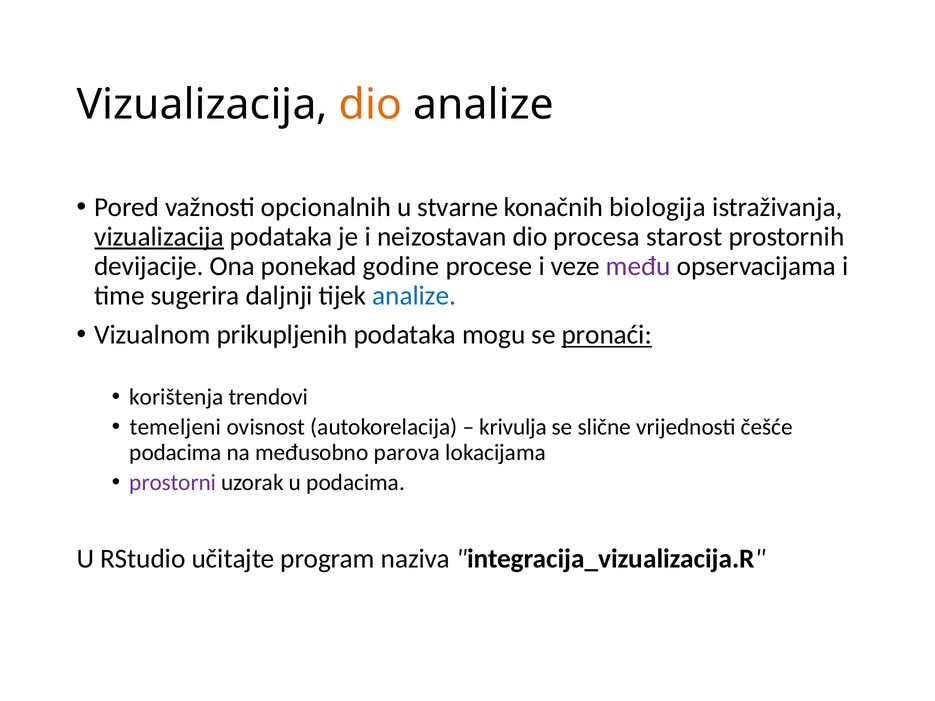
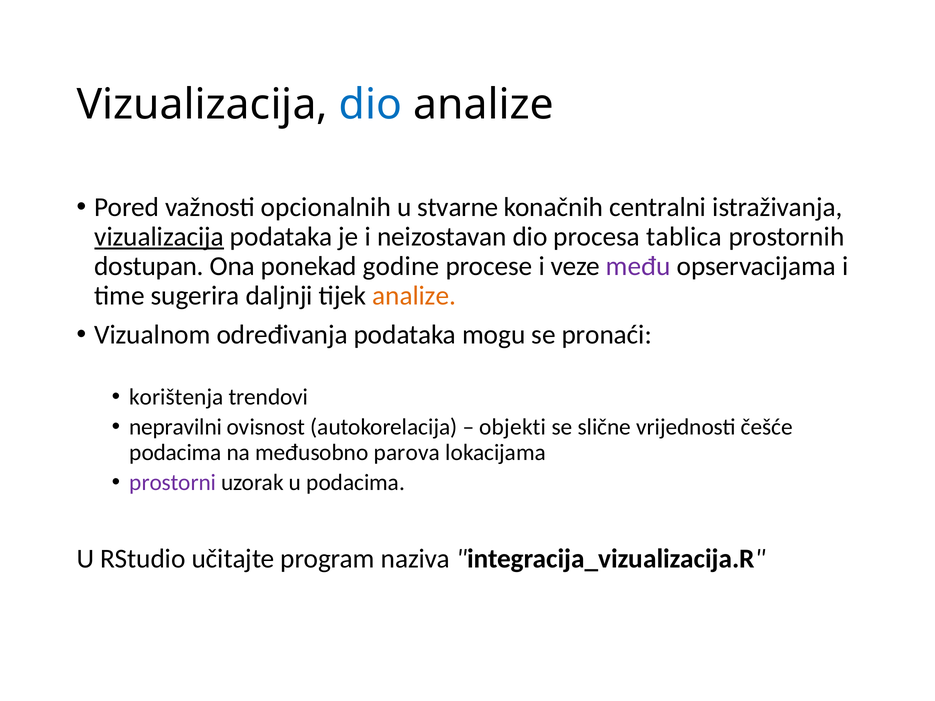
dio colour: orange -> blue (371, 105)
biologija: biologija -> centralni (658, 207)
starost: starost -> tablica (684, 237)
devijacije: devijacije -> dostupan (149, 266)
analize colour: blue -> orange (414, 296)
prikupljenih: prikupljenih -> određivanja (282, 335)
pronaći underline: present -> none (607, 335)
temeljeni: temeljeni -> nepravilni (176, 427)
krivulja: krivulja -> objekti (513, 427)
